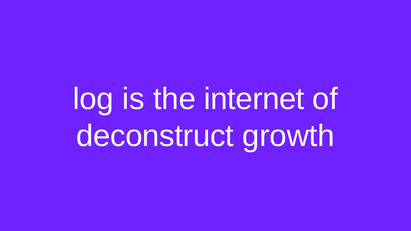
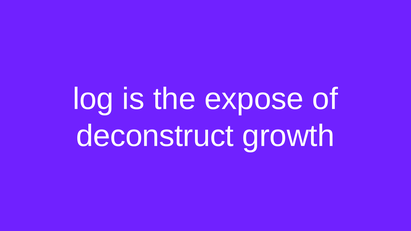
internet: internet -> expose (254, 99)
